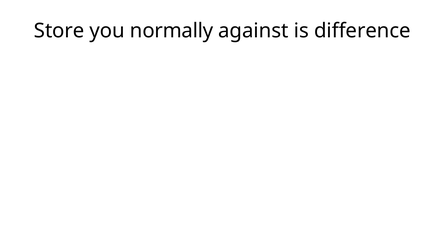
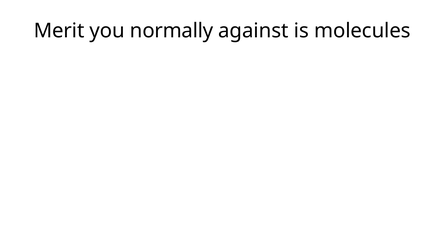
Store: Store -> Merit (59, 31)
difference: difference -> molecules (362, 31)
